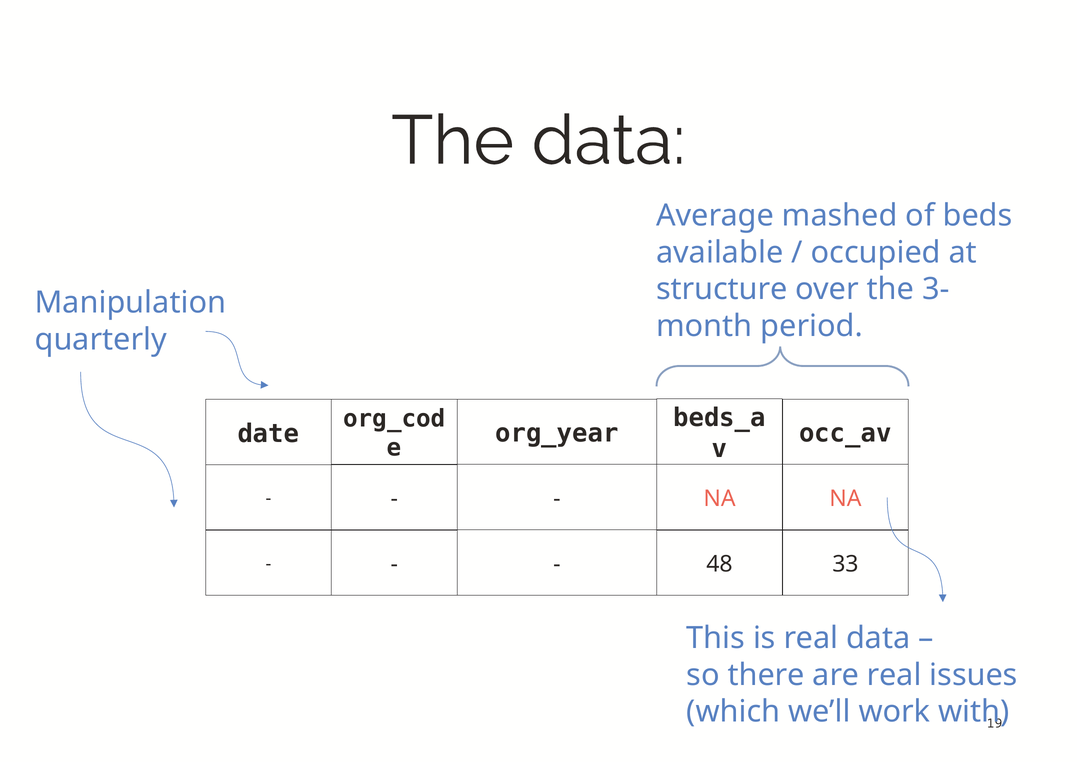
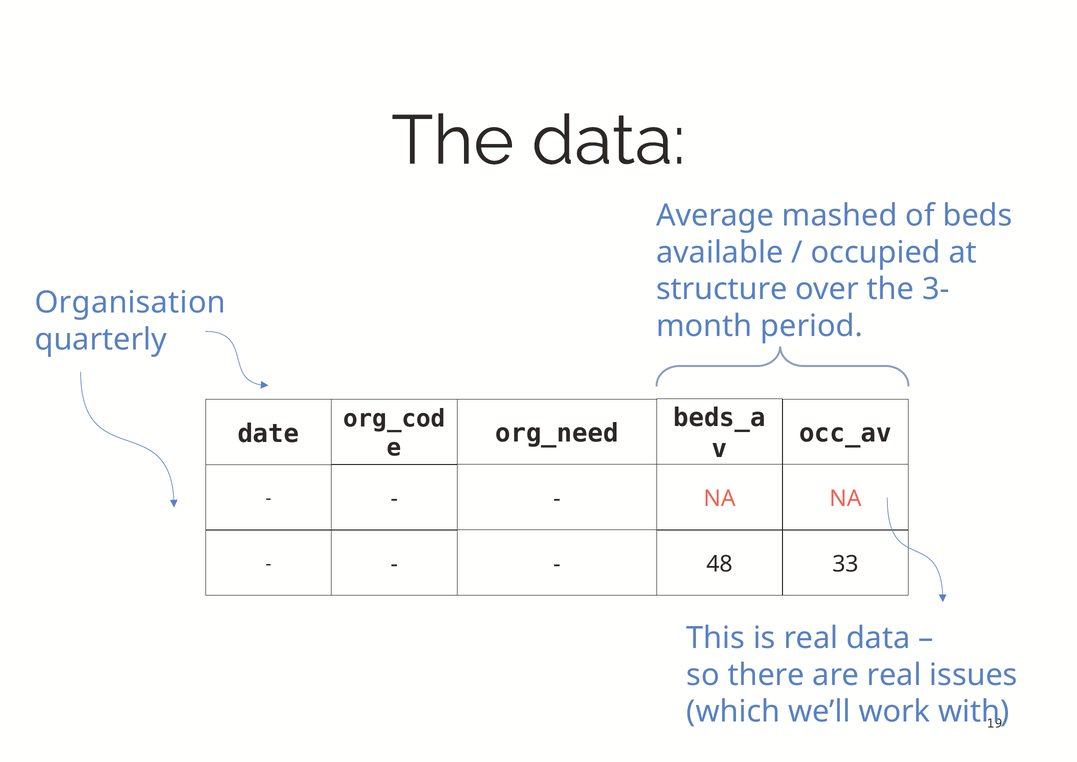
Manipulation: Manipulation -> Organisation (130, 303)
org_year: org_year -> org_need (557, 433)
